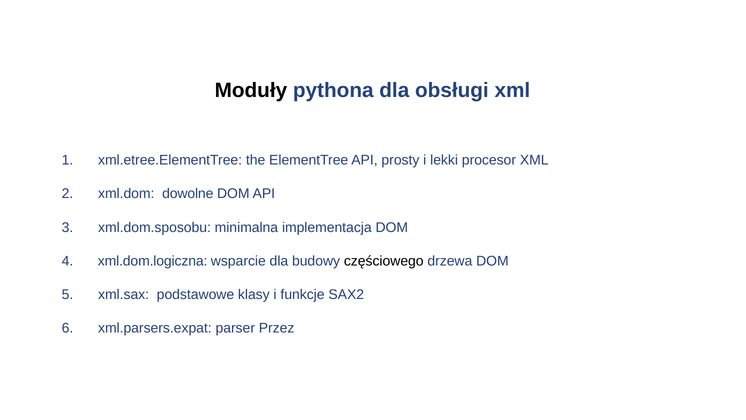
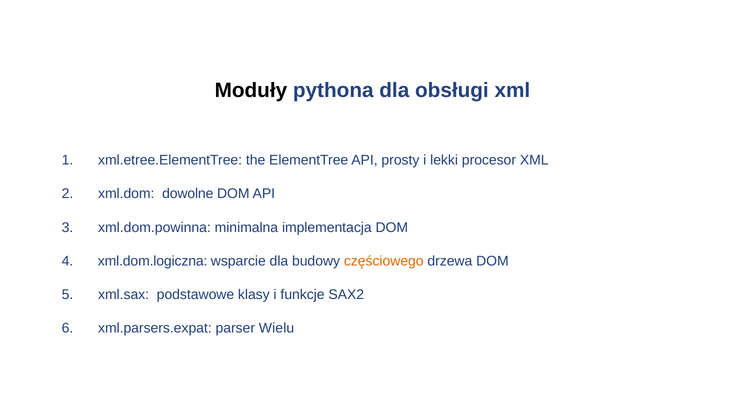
xml.dom.sposobu: xml.dom.sposobu -> xml.dom.powinna (154, 227)
częściowego colour: black -> orange (384, 261)
Przez: Przez -> Wielu (277, 328)
